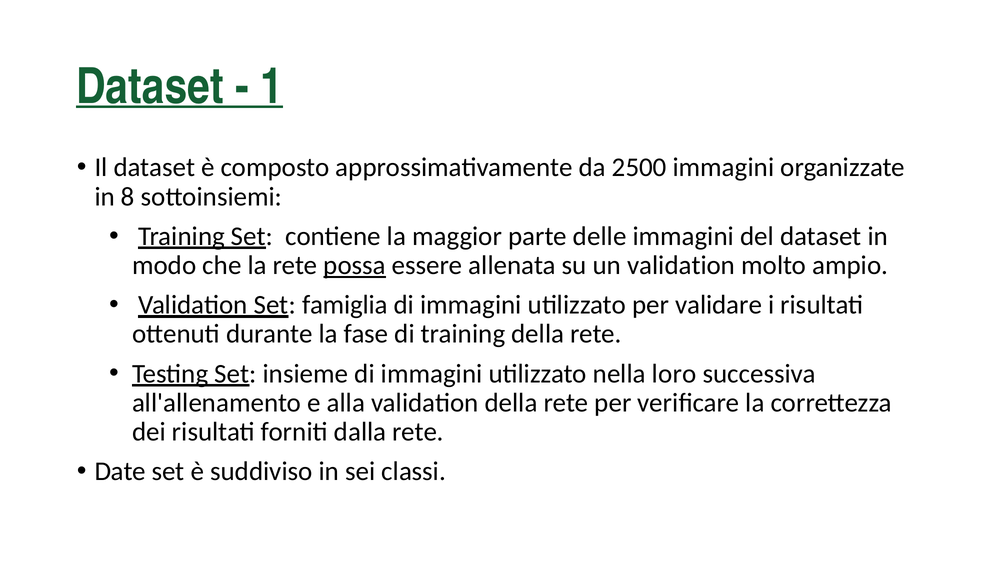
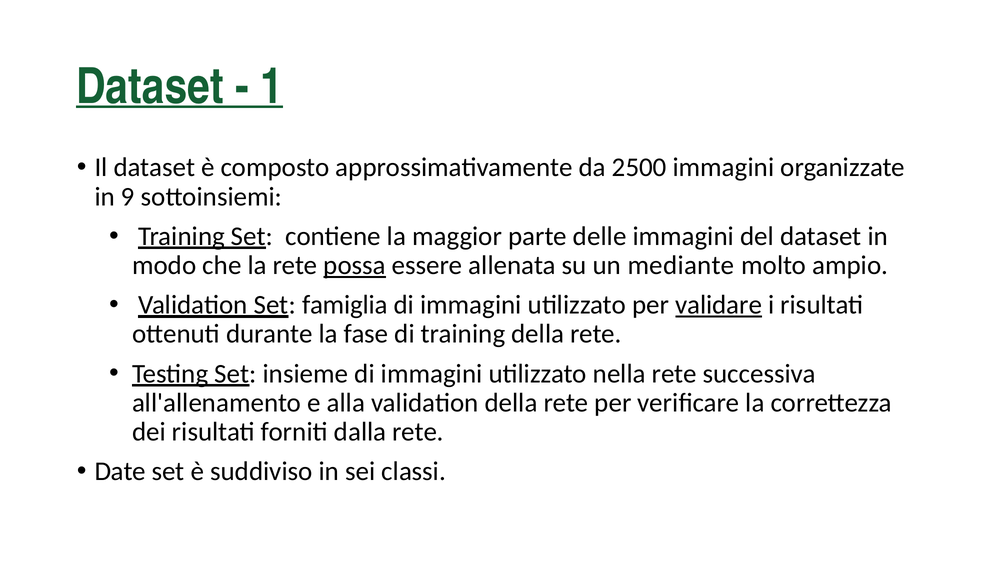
8: 8 -> 9 (128, 197)
un validation: validation -> mediante (681, 265)
validare underline: none -> present (719, 305)
nella loro: loro -> rete (674, 373)
